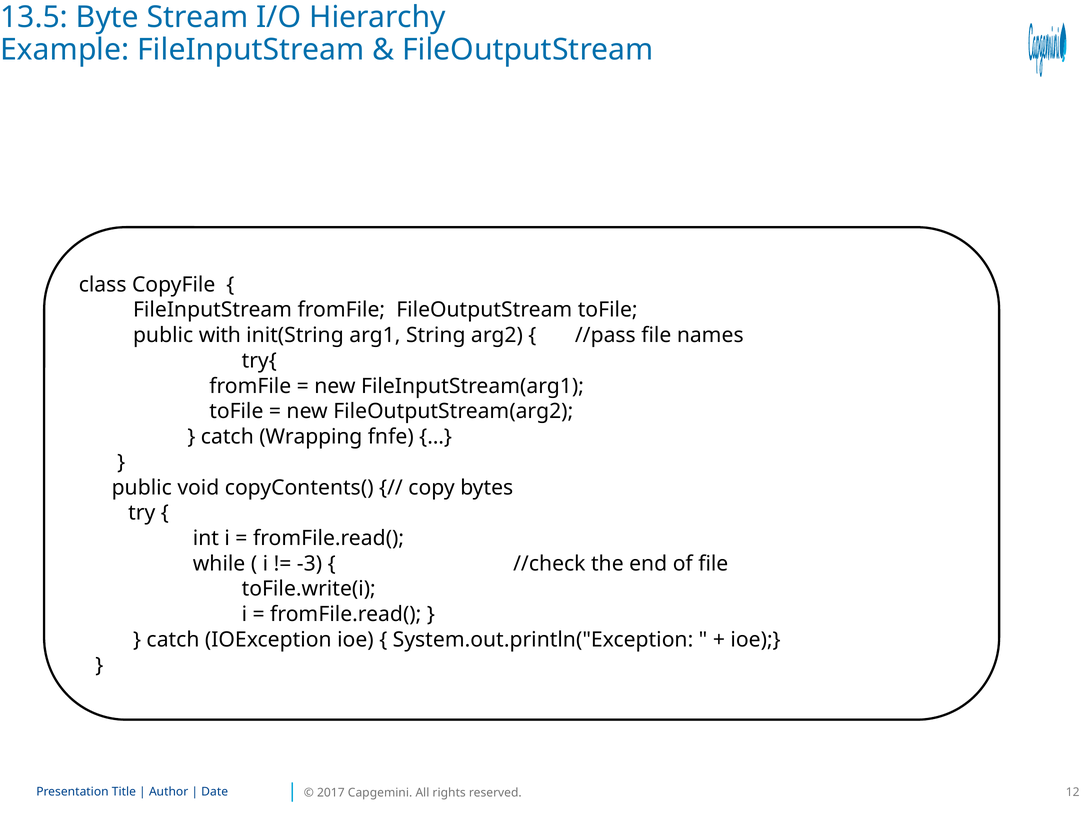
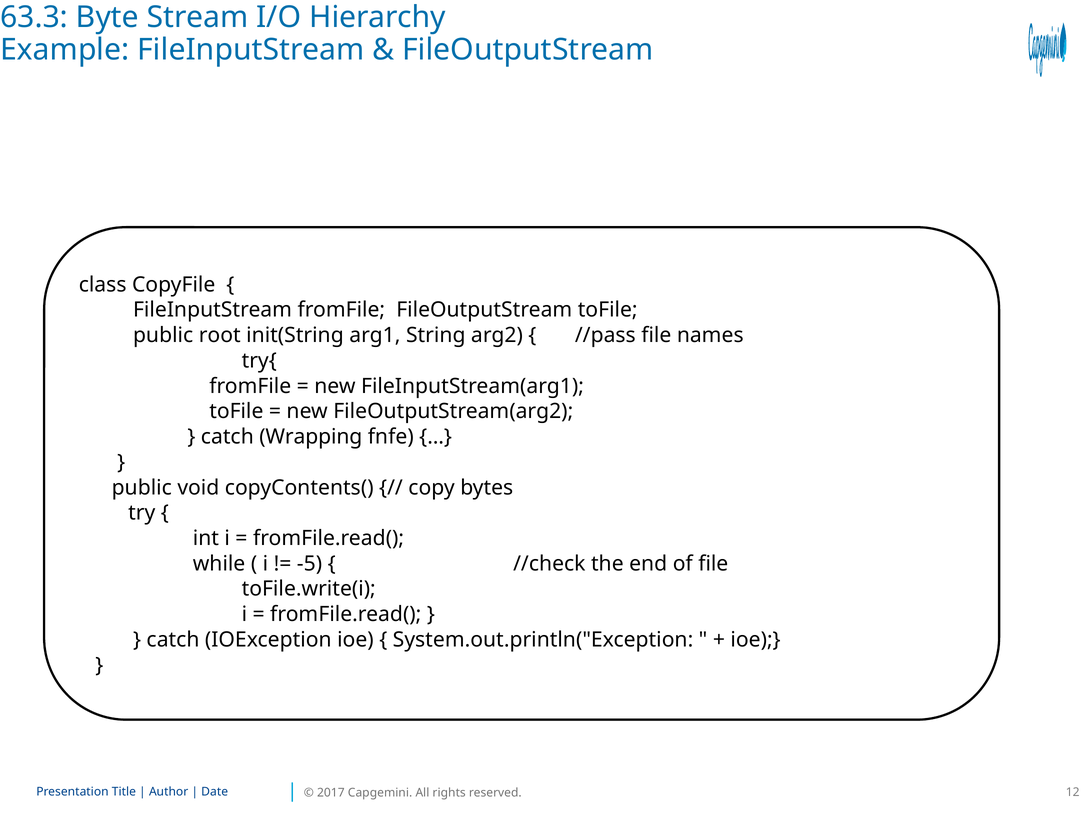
13.5: 13.5 -> 63.3 (34, 17)
with: with -> root (220, 335)
-3: -3 -> -5 (309, 563)
